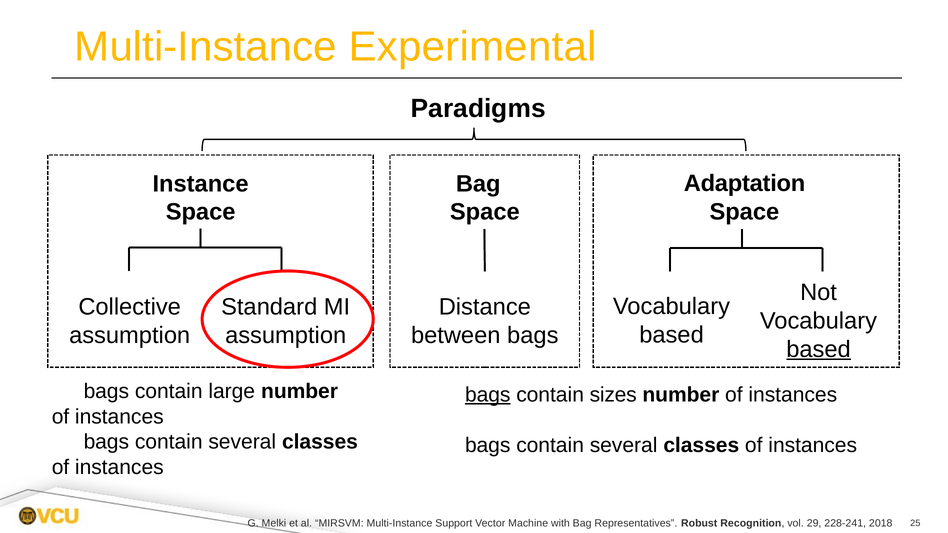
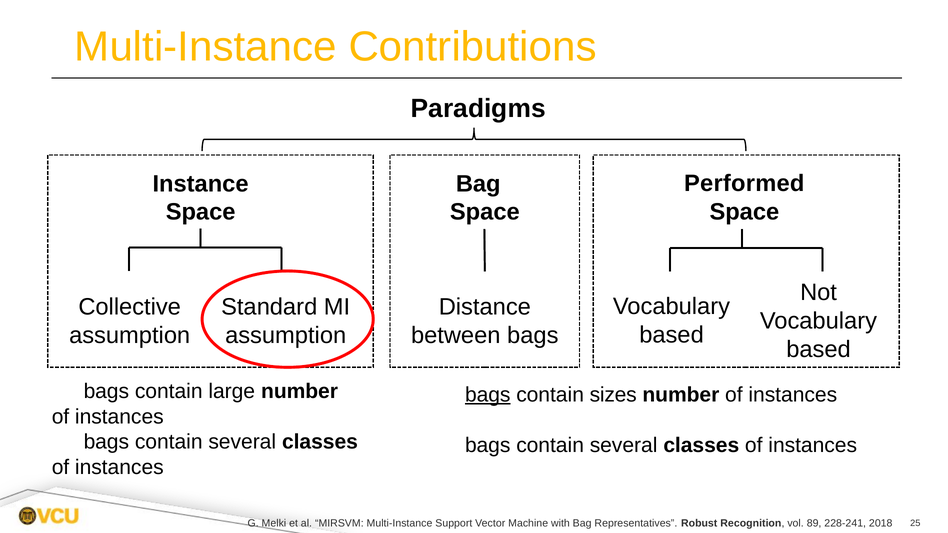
Experimental: Experimental -> Contributions (473, 47)
Adaptation: Adaptation -> Performed (744, 183)
based underline: present -> none (819, 349)
29: 29 -> 89 (814, 523)
